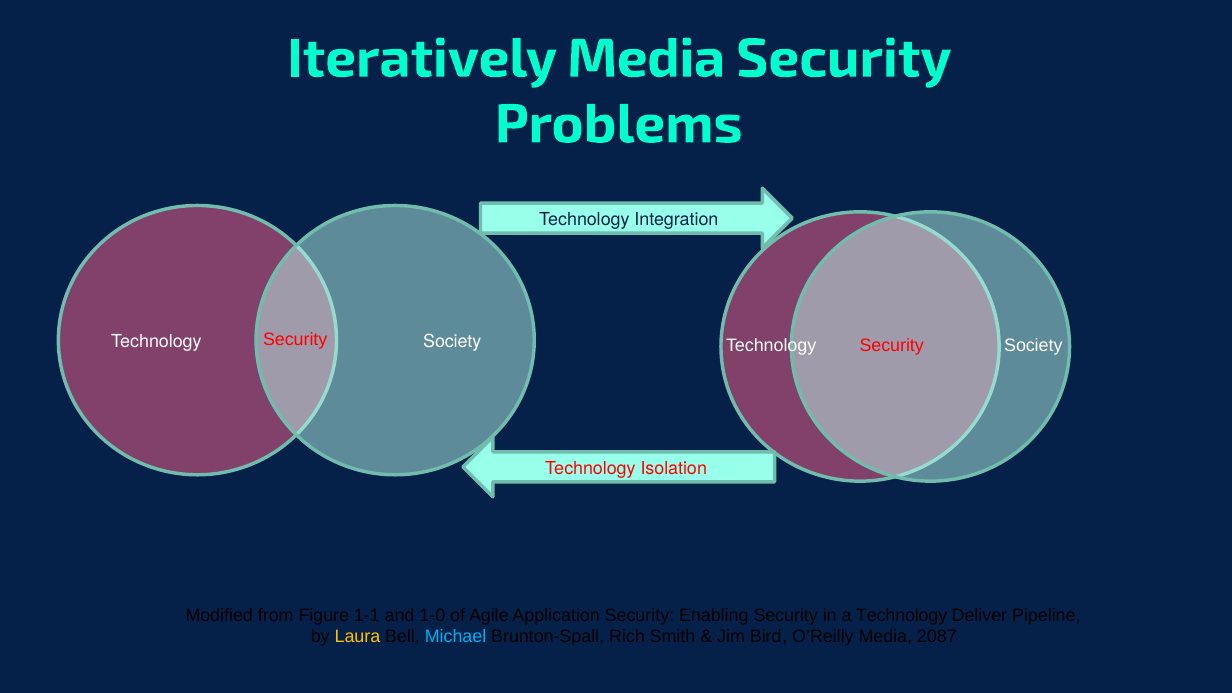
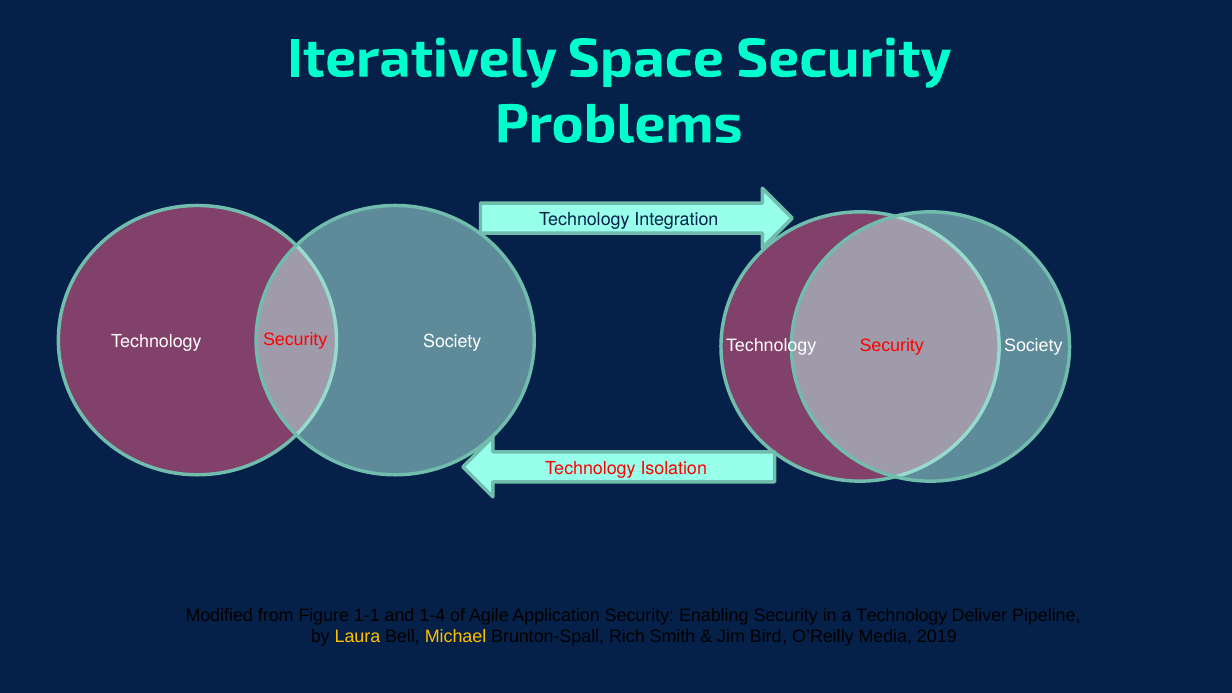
Iteratively Media: Media -> Space (646, 58)
1-0: 1-0 -> 1-4 (432, 615)
Michael colour: light blue -> yellow (456, 637)
2087: 2087 -> 2019 (937, 637)
